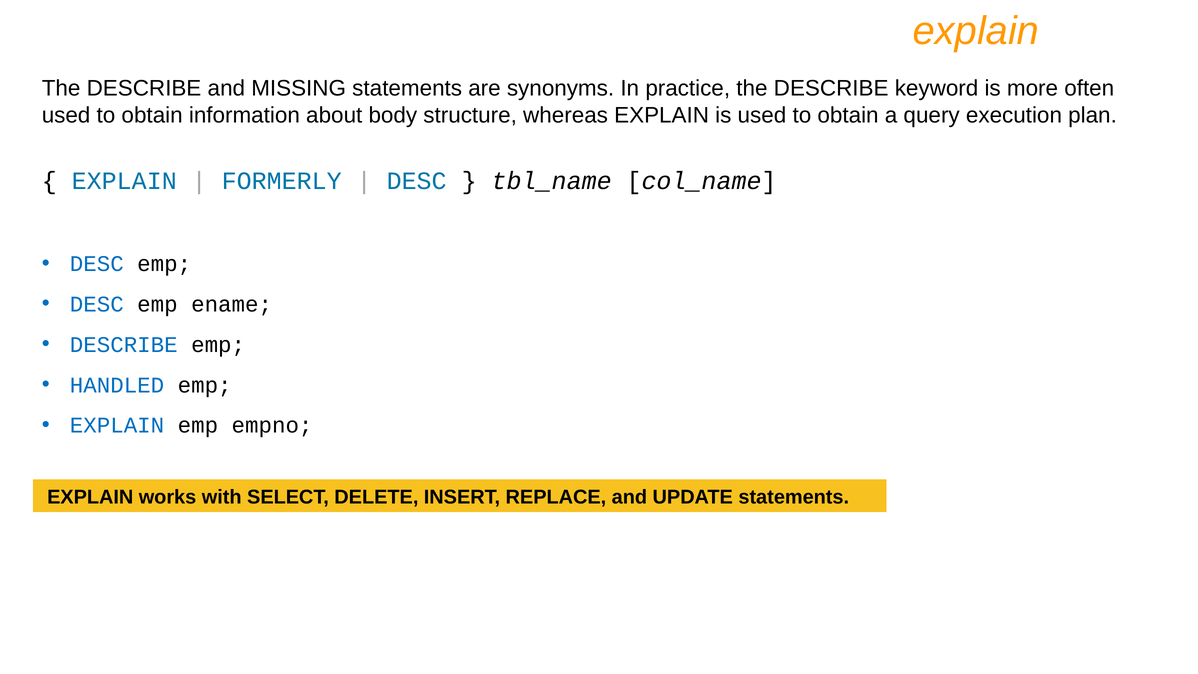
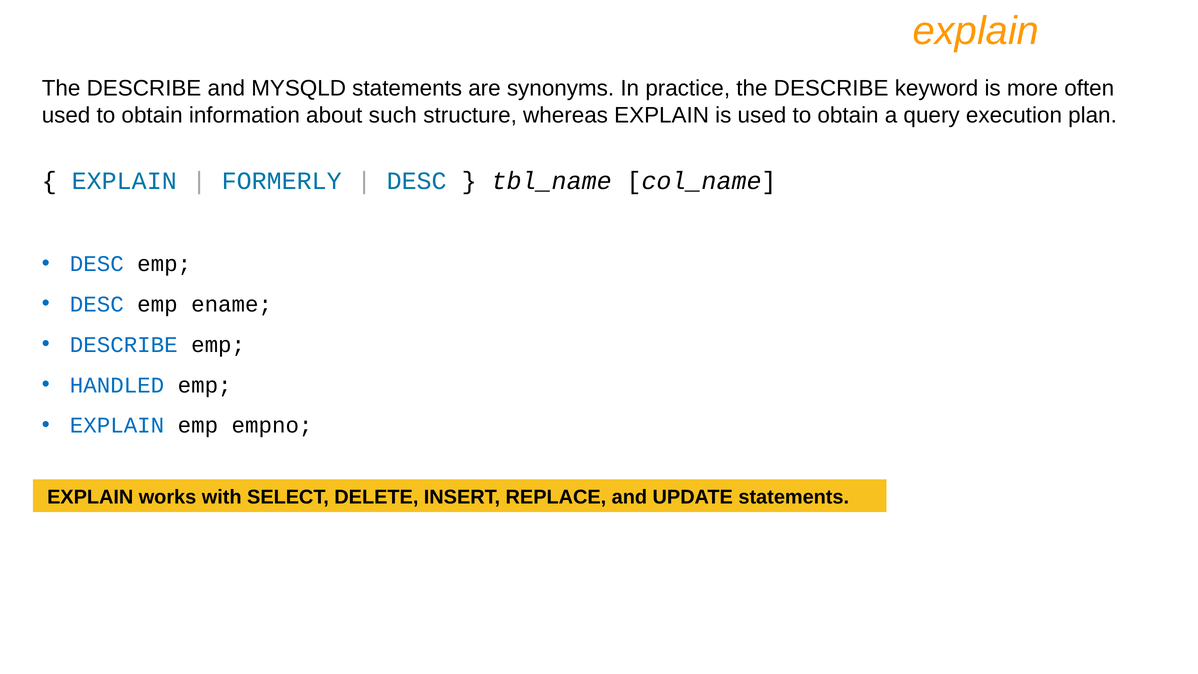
MISSING: MISSING -> MYSQLD (299, 89)
body: body -> such (393, 115)
